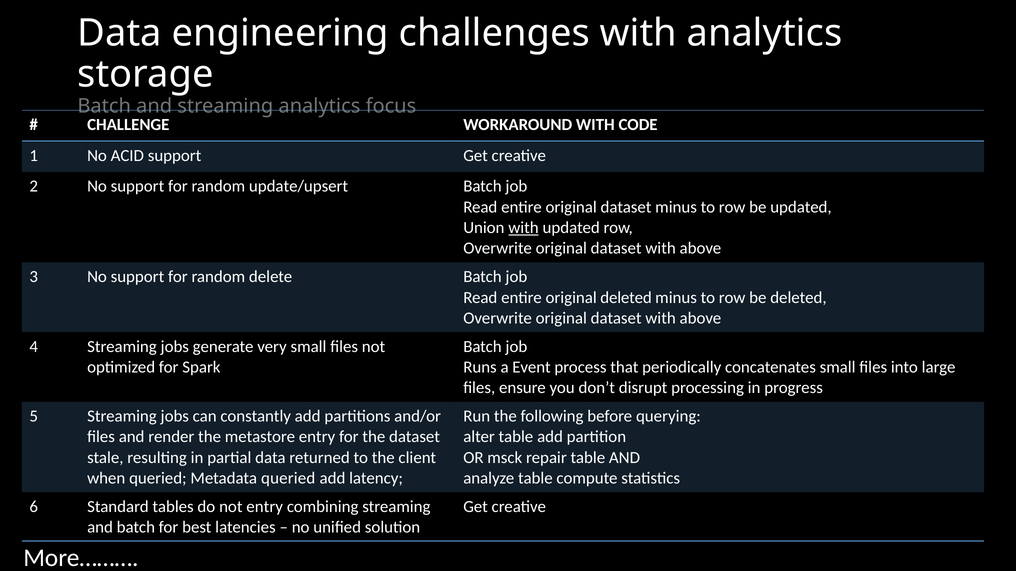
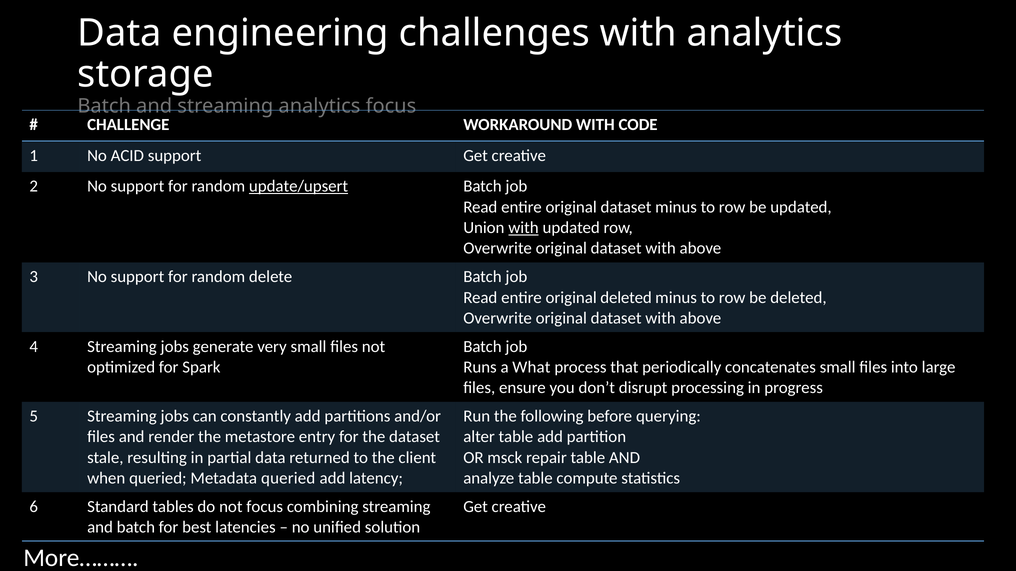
update/upsert underline: none -> present (299, 187)
Event: Event -> What (531, 367)
not entry: entry -> focus (265, 507)
